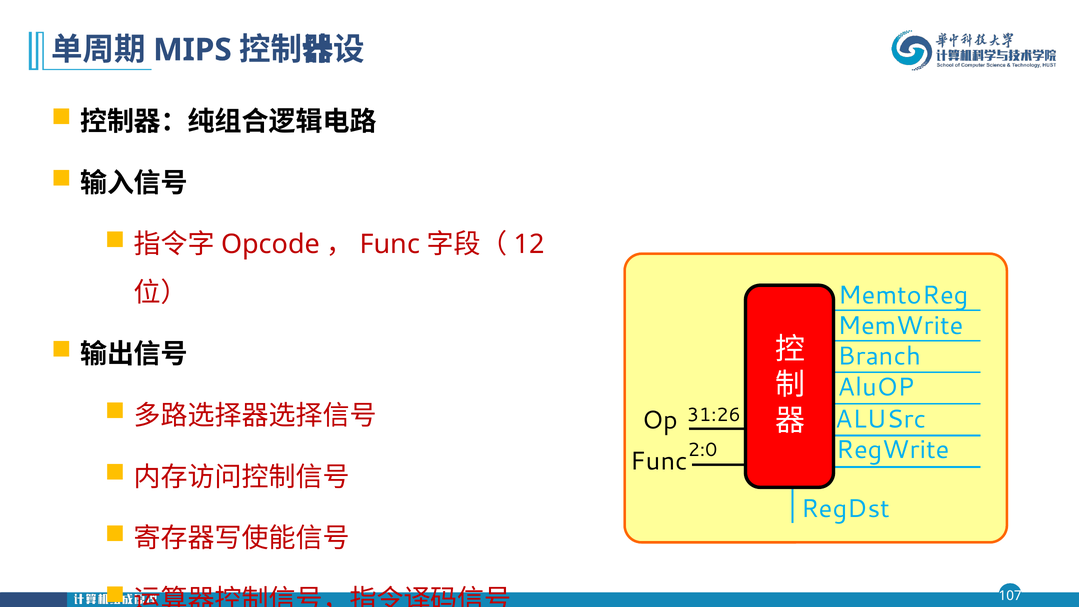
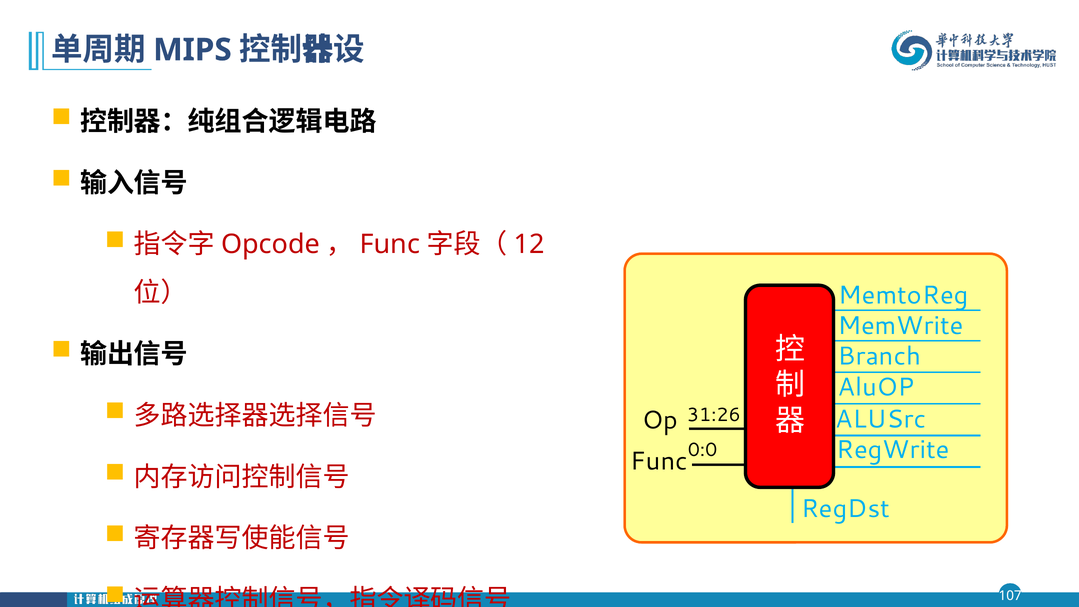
2:0: 2:0 -> 0:0 (703, 450)
